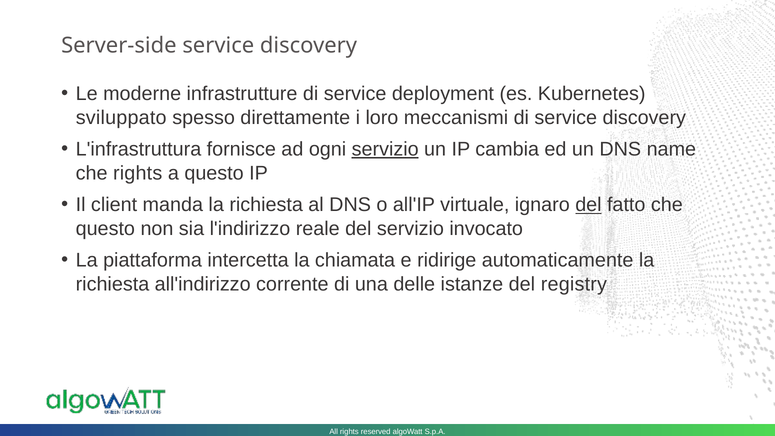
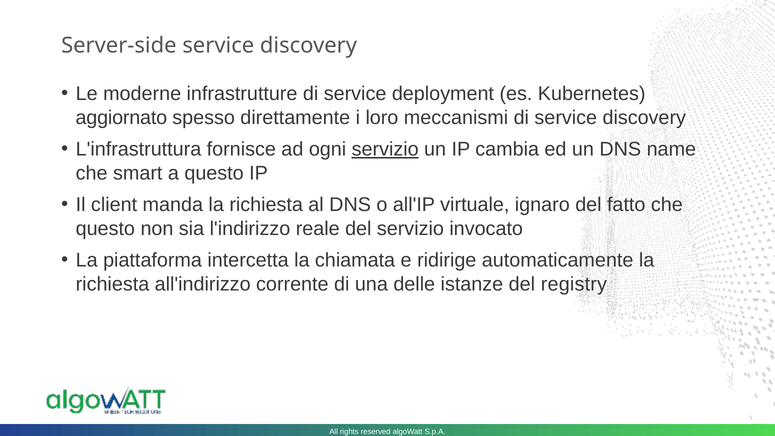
sviluppato: sviluppato -> aggiornato (121, 118)
che rights: rights -> smart (138, 173)
del underline: present -> none (588, 205)
